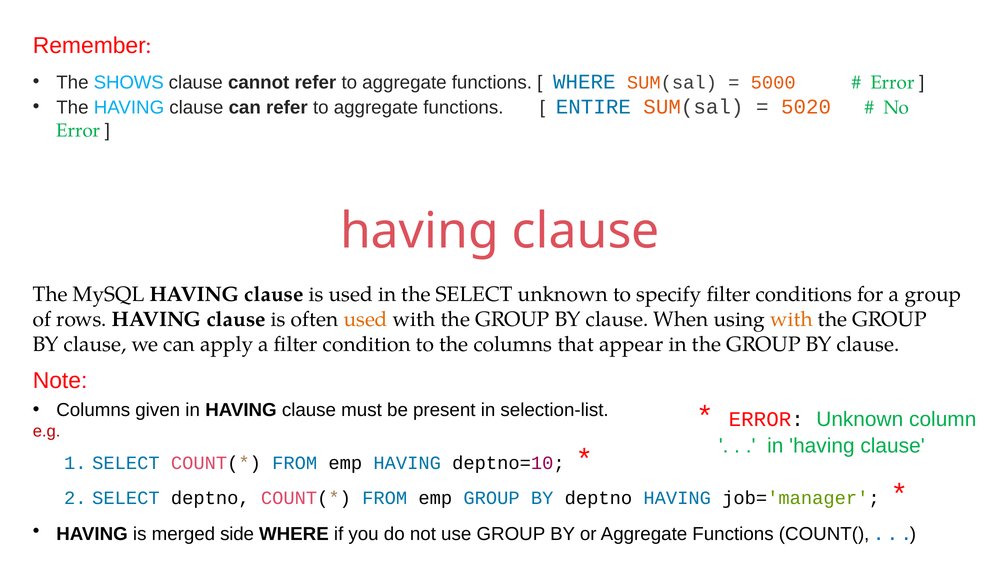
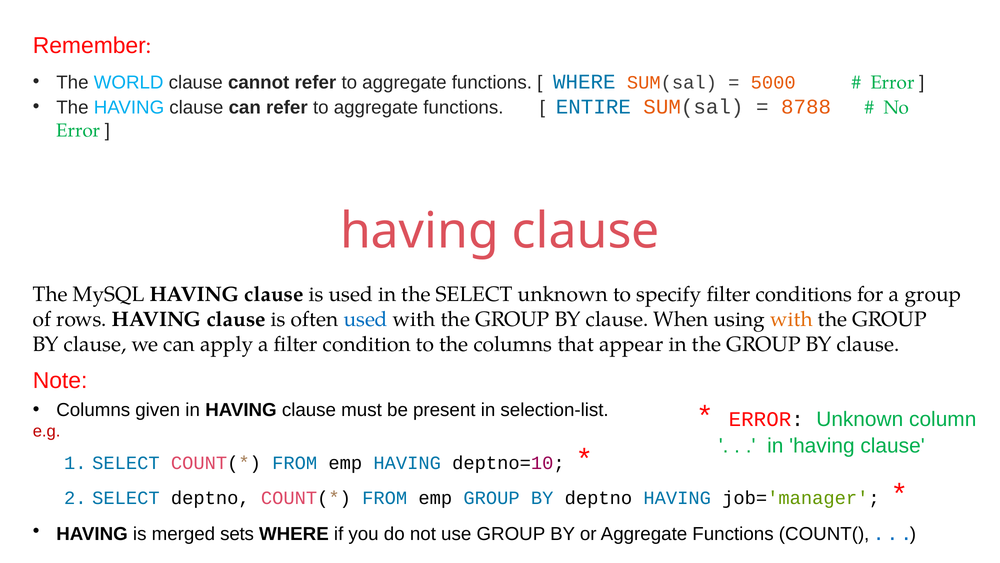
SHOWS: SHOWS -> WORLD (129, 83)
5020: 5020 -> 8788 (806, 107)
used colour: orange -> blue (366, 319)
side: side -> sets (237, 534)
